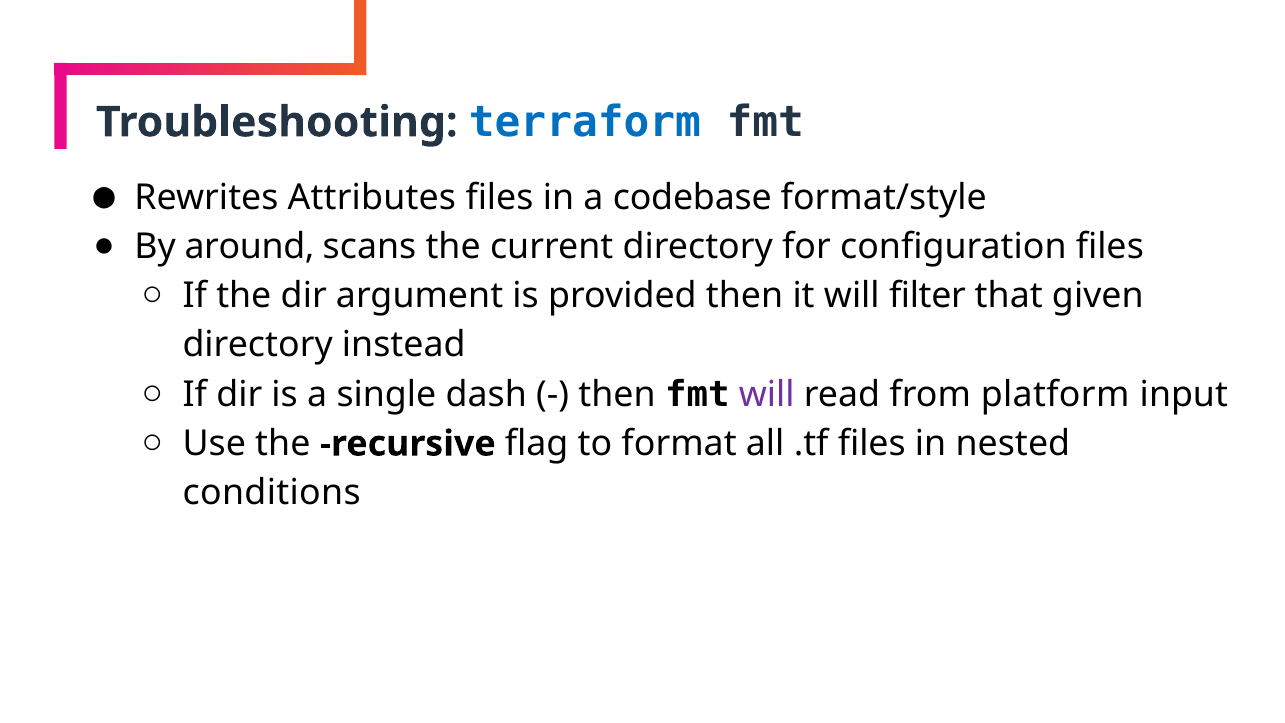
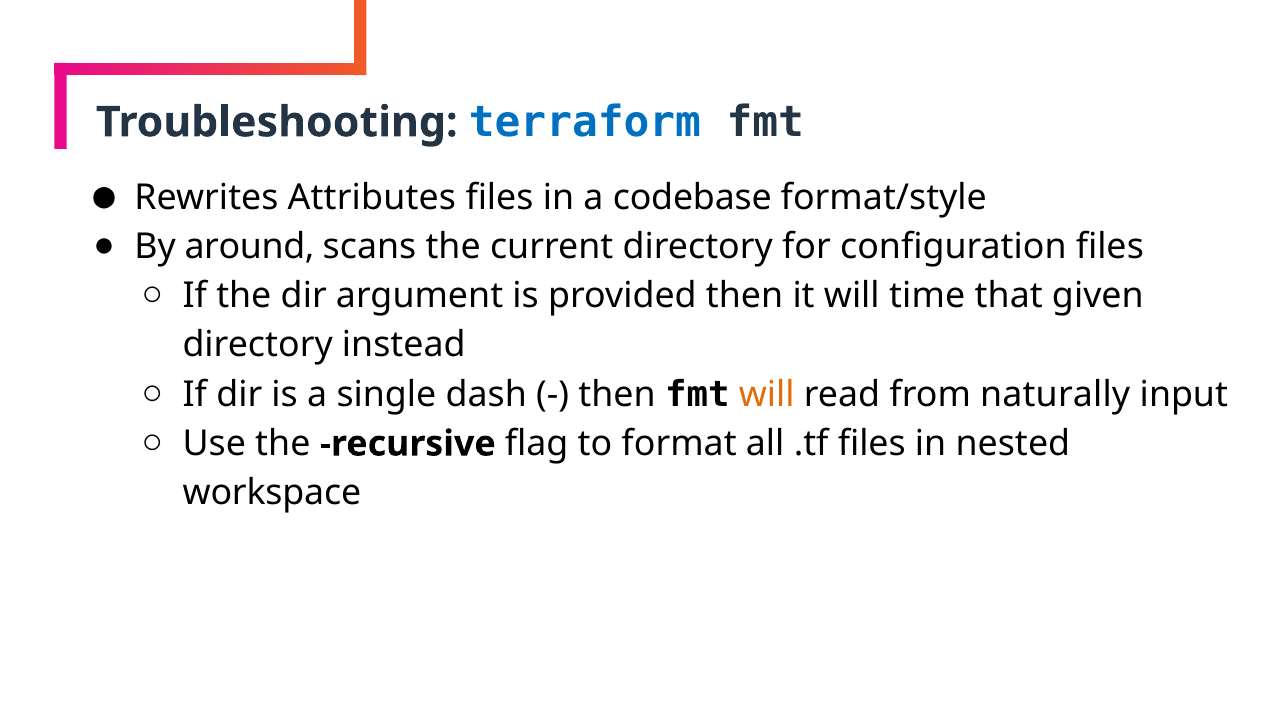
filter: filter -> time (927, 296)
will colour: purple -> orange (767, 394)
platform: platform -> naturally (1055, 394)
conditions: conditions -> workspace (272, 493)
